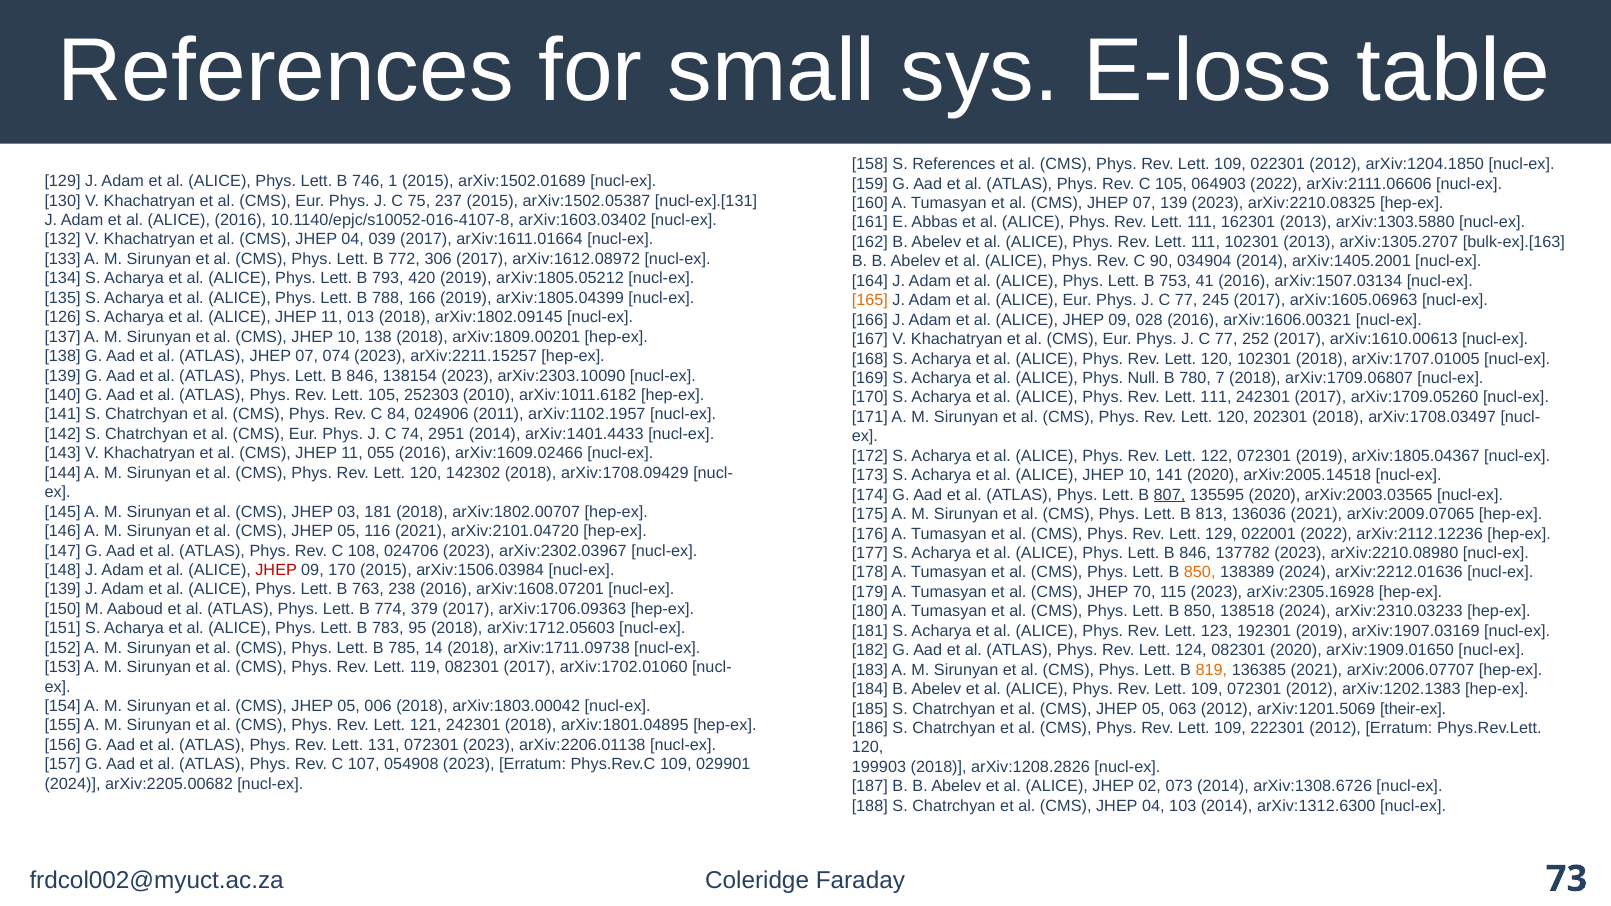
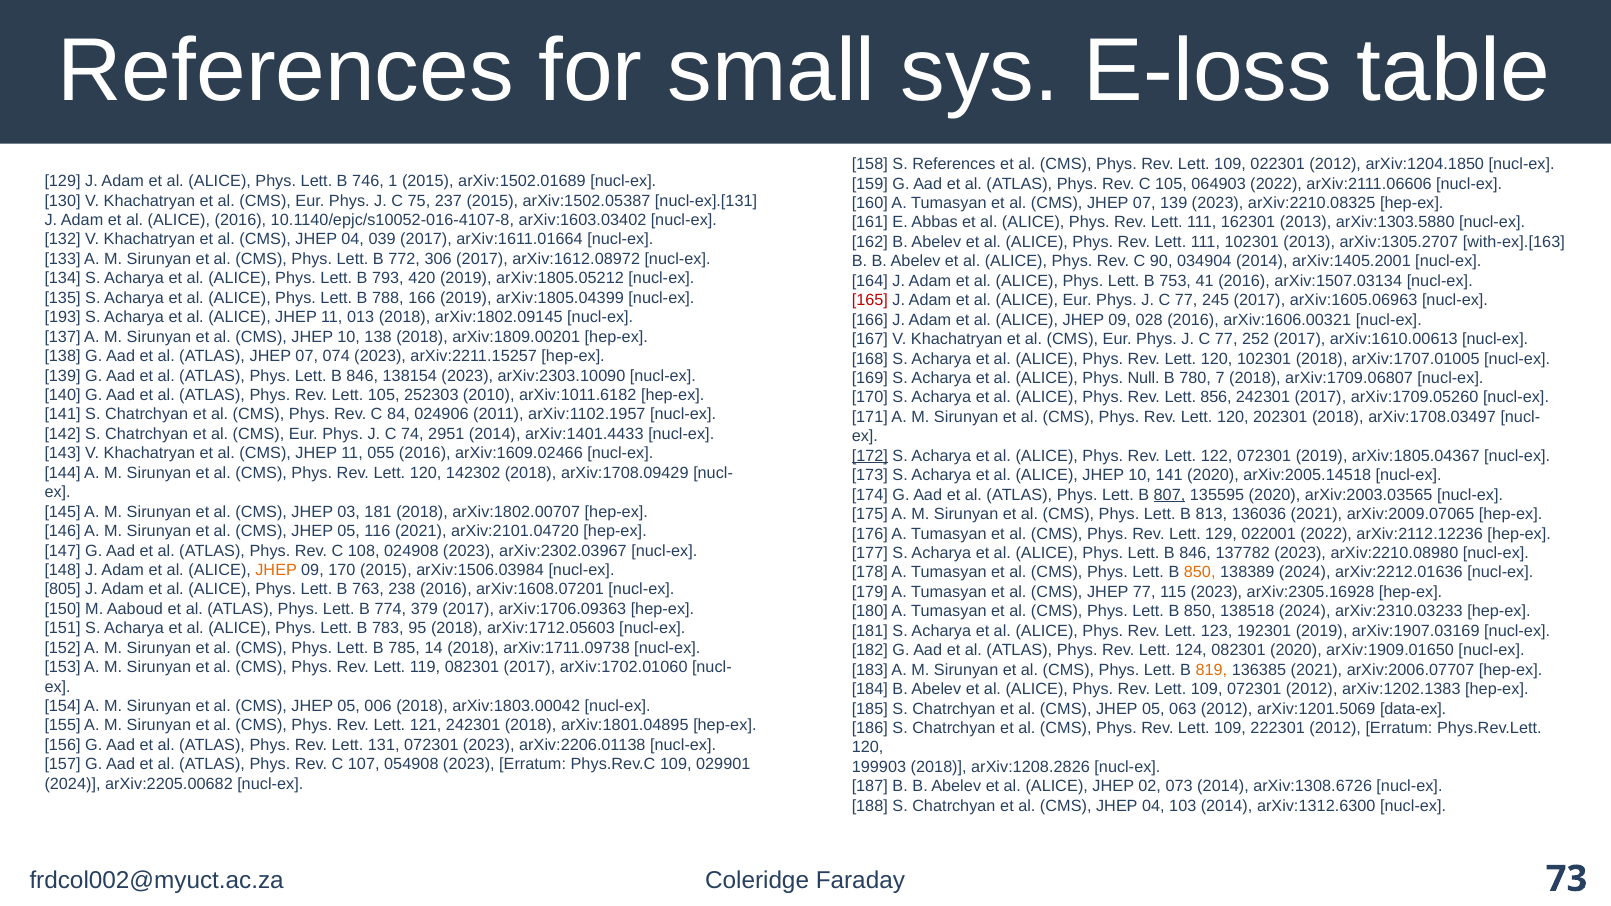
bulk-ex].[163: bulk-ex].[163 -> with-ex].[163 (1514, 242)
165 colour: orange -> red (870, 300)
126: 126 -> 193 (63, 317)
111: 111 -> 856 (1216, 398)
172 underline: none -> present (870, 456)
024706: 024706 -> 024908 (411, 551)
JHEP colour: red -> orange (276, 570)
139: 139 -> 805 (63, 590)
JHEP 70: 70 -> 77 (1144, 592)
their-ex: their-ex -> data-ex (1413, 709)
